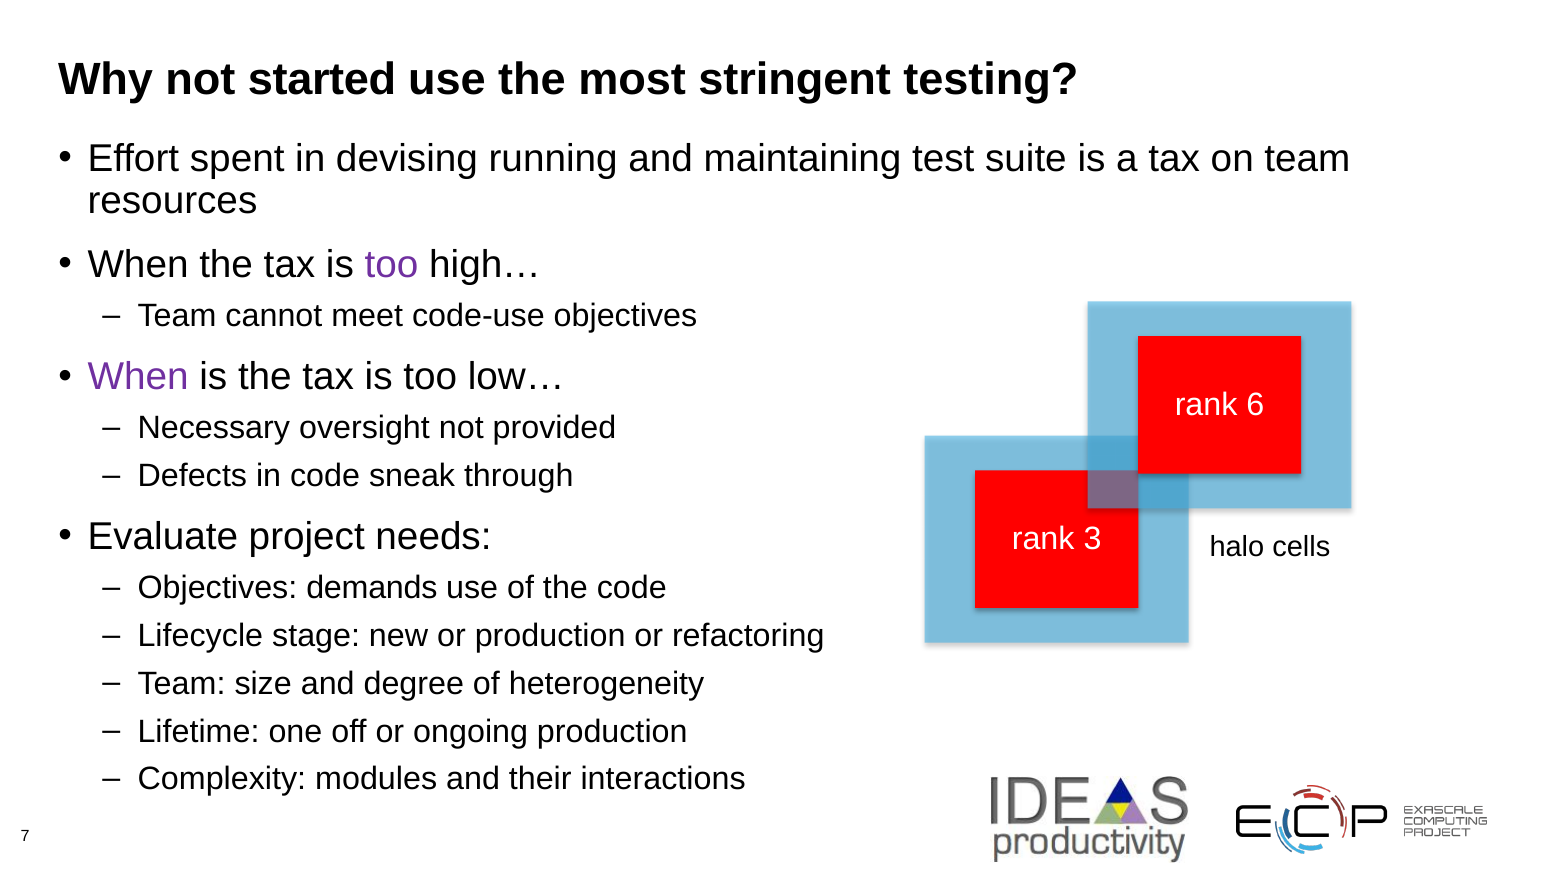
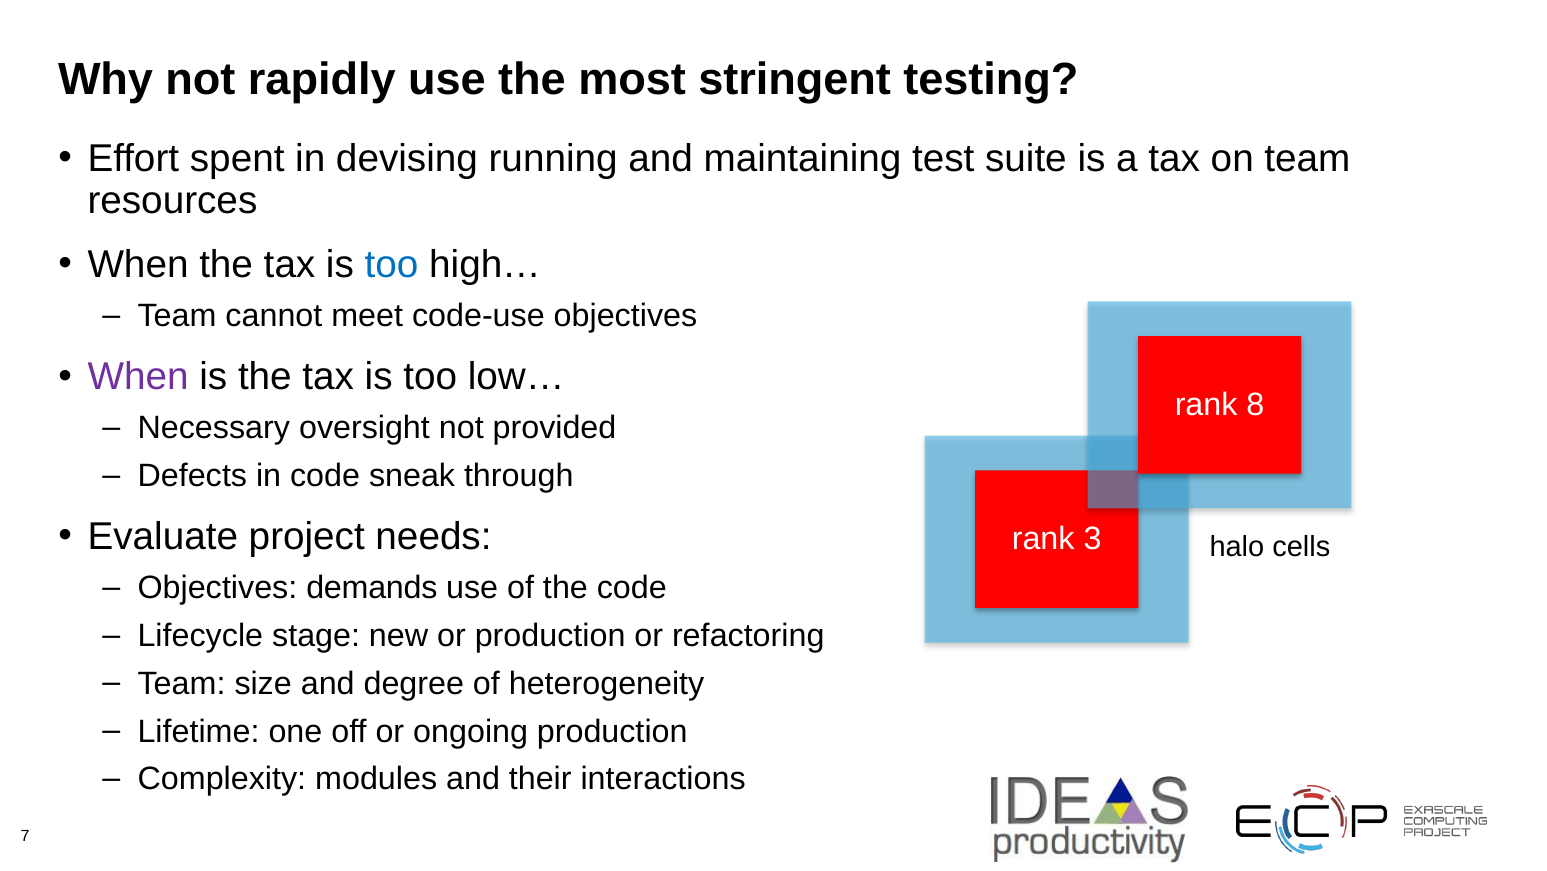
started: started -> rapidly (322, 80)
too colour: purple -> blue (391, 264)
6: 6 -> 8 (1255, 404)
